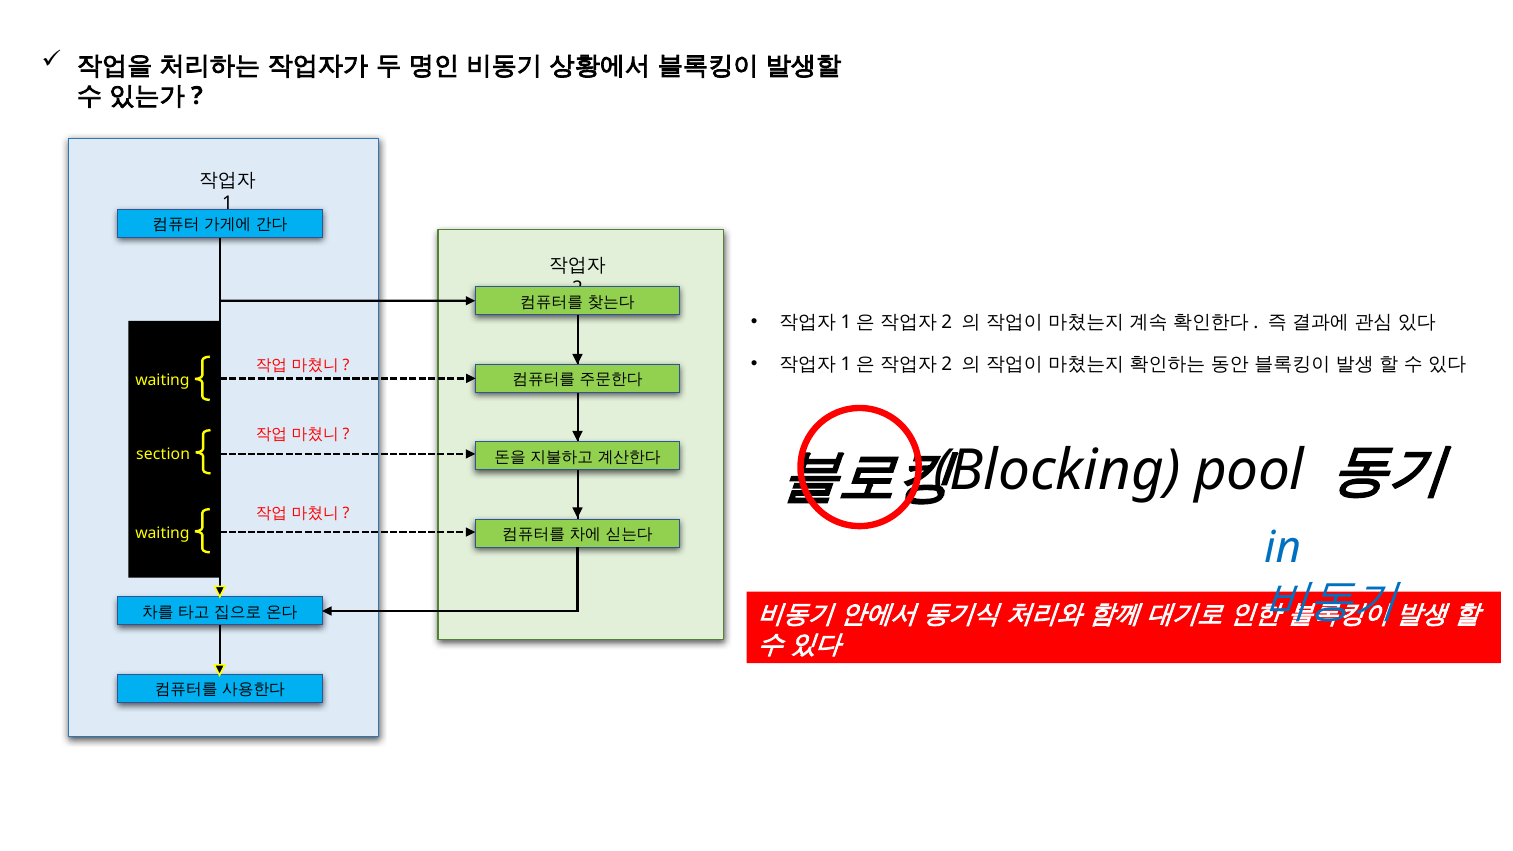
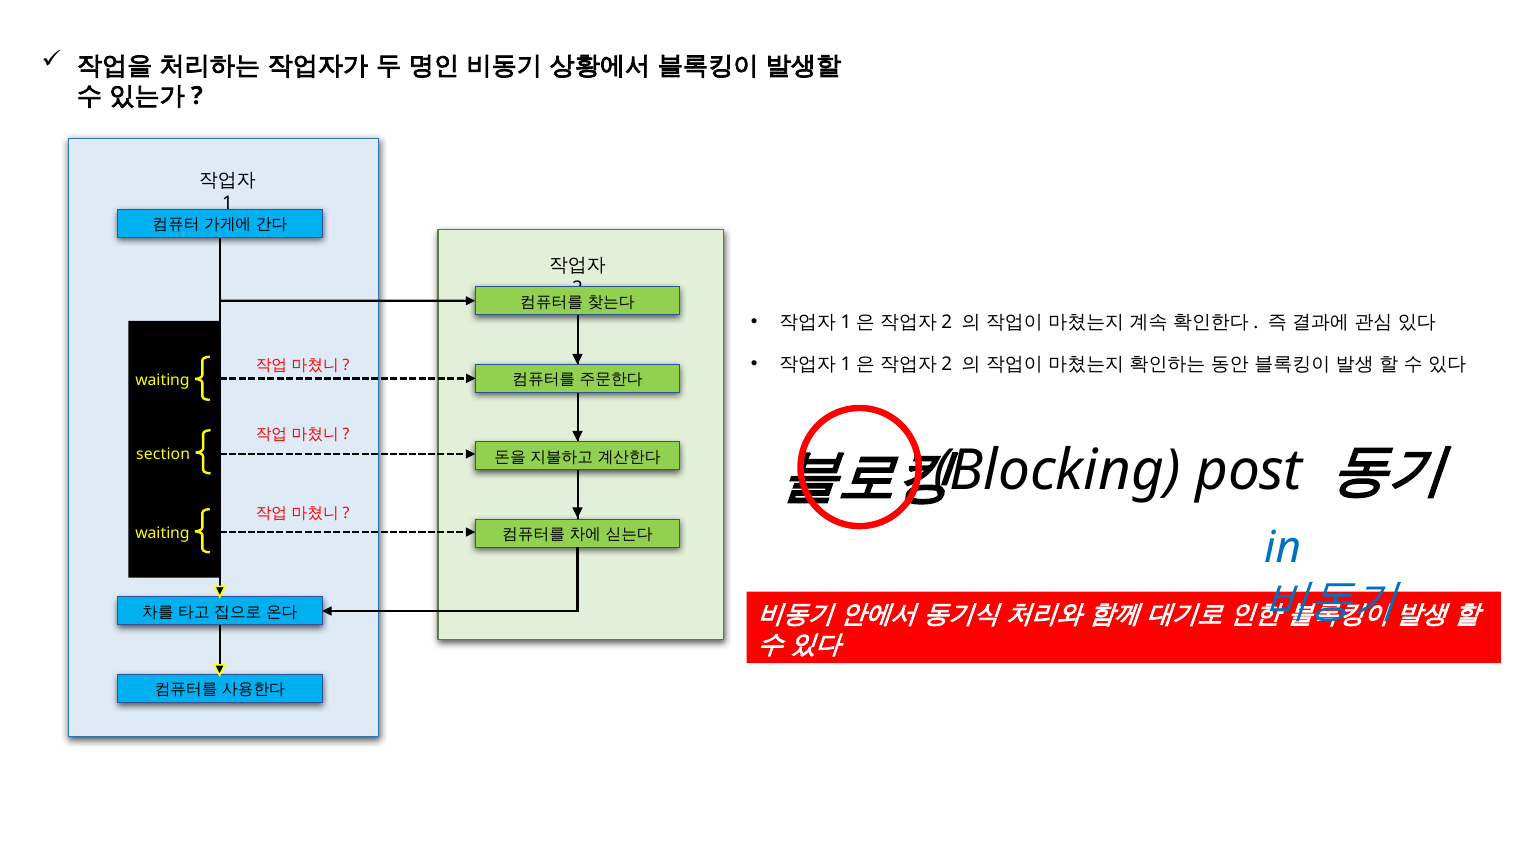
pool: pool -> post (1249, 471)
